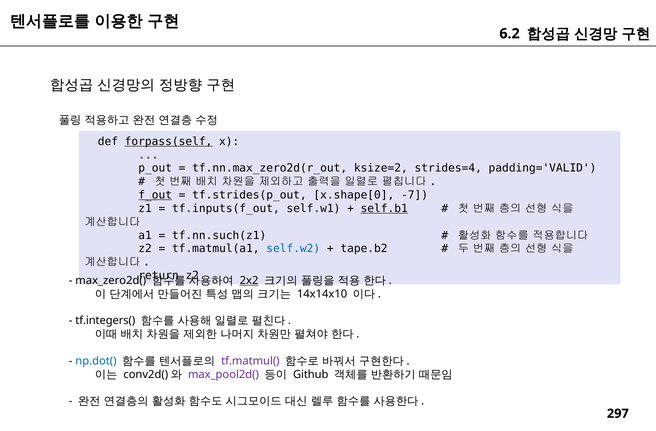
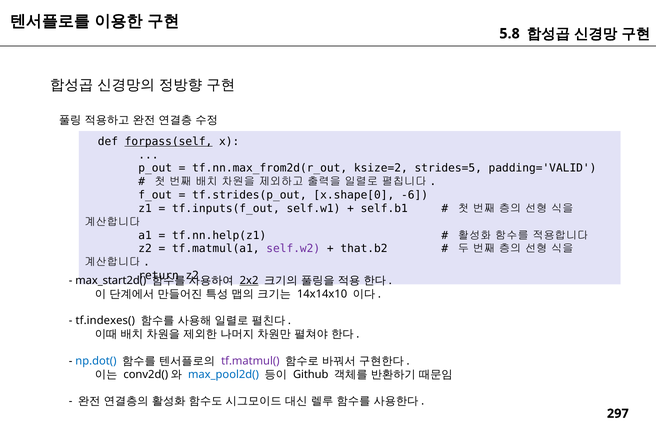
6.2: 6.2 -> 5.8 (510, 34)
tf.nn.max_zero2d(r_out: tf.nn.max_zero2d(r_out -> tf.nn.max_from2d(r_out (270, 168)
strides=4: strides=4 -> strides=5 (448, 168)
f_out underline: present -> none (155, 195)
-7: -7 -> -6 (415, 195)
self.b1 underline: present -> none (384, 208)
tf.nn.such(z1: tf.nn.such(z1 -> tf.nn.help(z1 (219, 235)
self.w2 colour: blue -> purple (293, 249)
tape.b2: tape.b2 -> that.b2 (364, 249)
max_zero2d(: max_zero2d( -> max_start2d( (111, 280)
tf.integers(: tf.integers( -> tf.indexes( (105, 321)
max_pool2d( colour: purple -> blue (223, 374)
